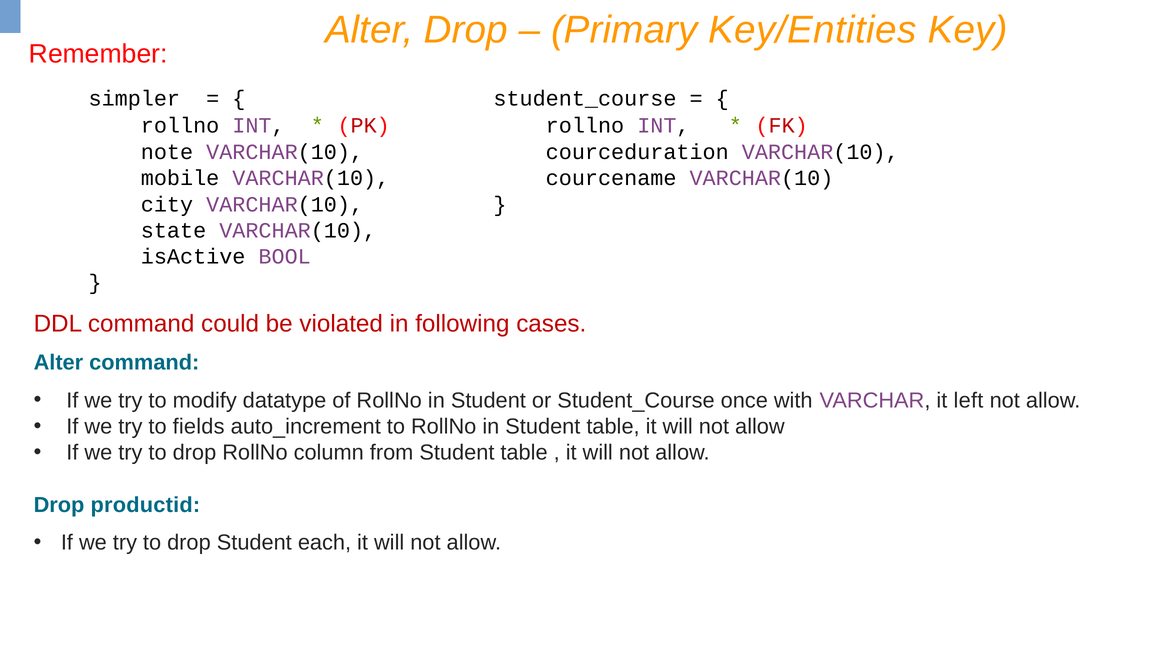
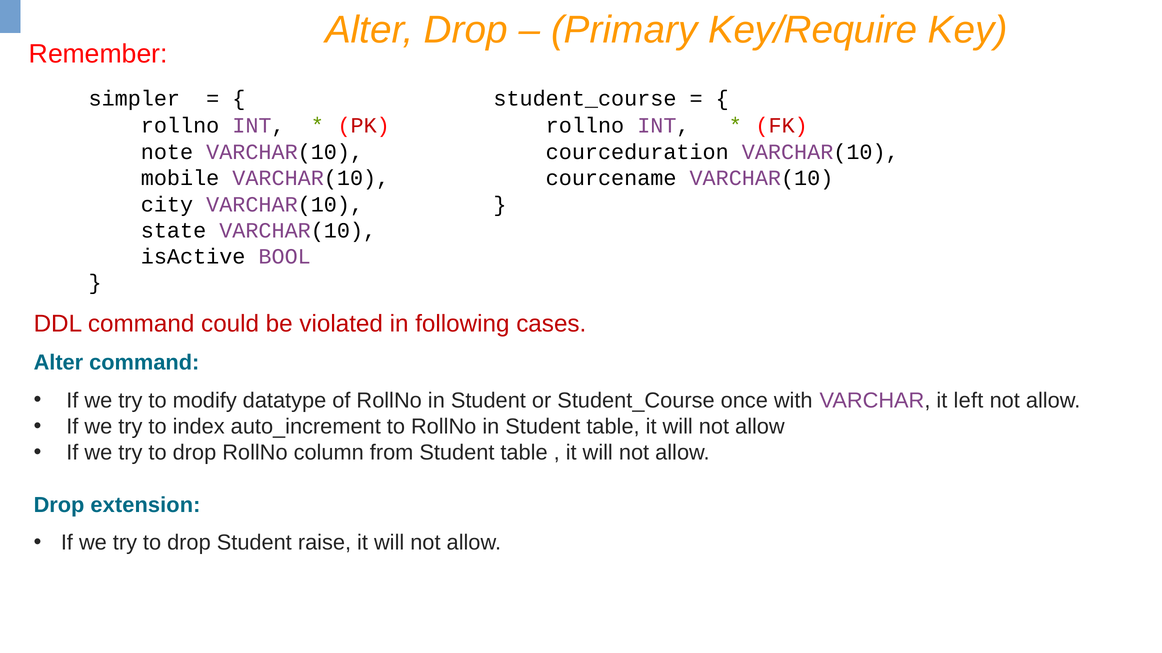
Key/Entities: Key/Entities -> Key/Require (813, 30)
fields: fields -> index (199, 427)
productid: productid -> extension (145, 505)
each: each -> raise (324, 543)
